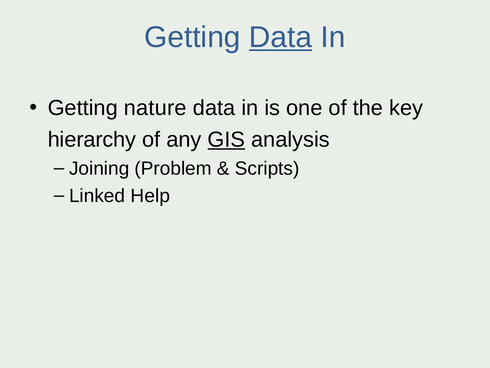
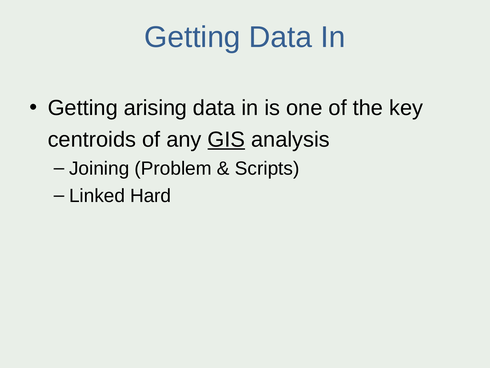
Data underline: present -> none (281, 37)
nature: nature -> arising (156, 108)
hierarchy: hierarchy -> centroids (92, 139)
Help: Help -> Hard (151, 196)
